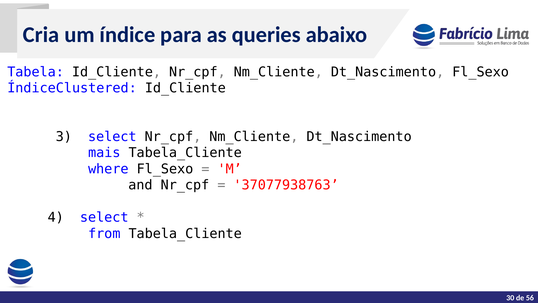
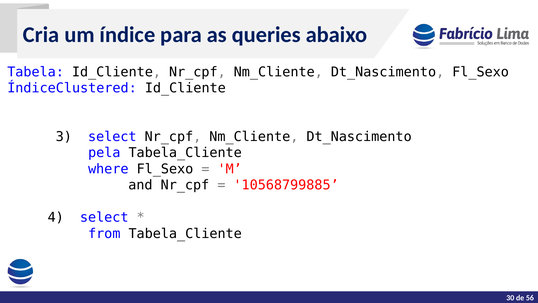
mais: mais -> pela (104, 153)
37077938763: 37077938763 -> 10568799885 (286, 185)
